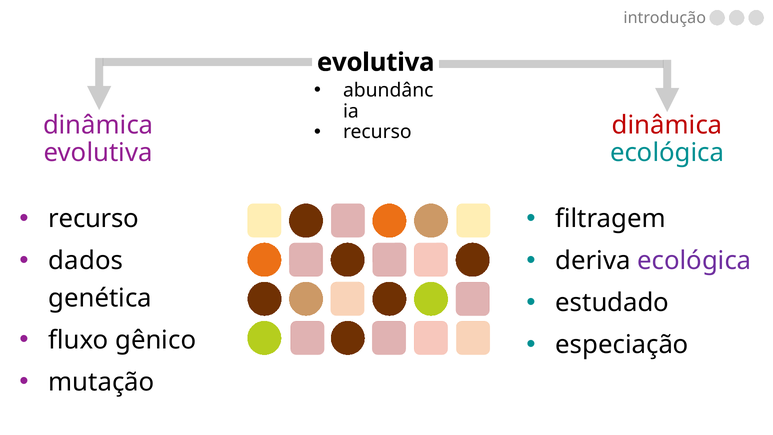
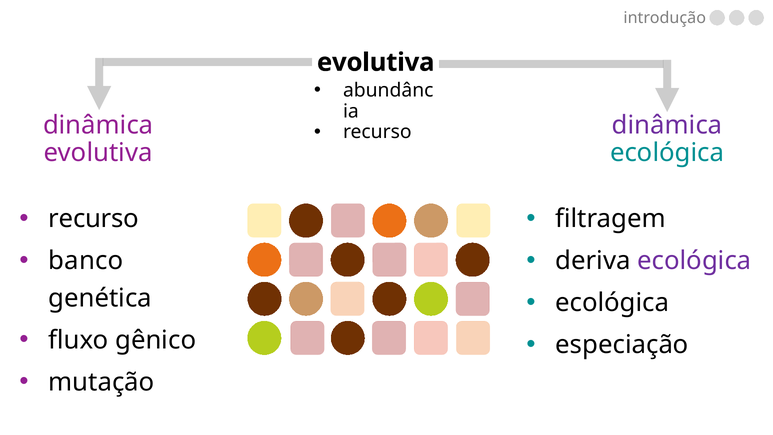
dinâmica colour: red -> purple (667, 125)
dados: dados -> banco (86, 261)
estudado: estudado -> ecológica (612, 303)
